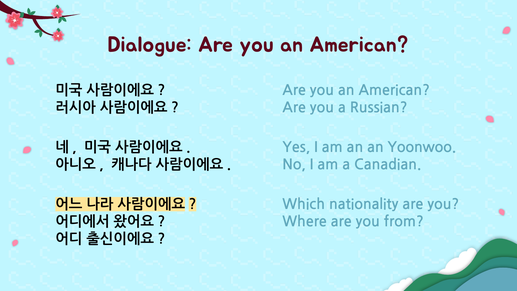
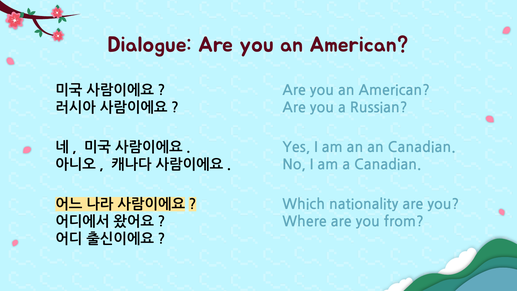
an Yoonwoo: Yoonwoo -> Canadian (422, 147)
